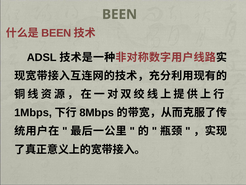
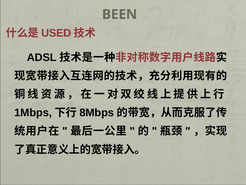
BEEN: BEEN -> USED (56, 33)
